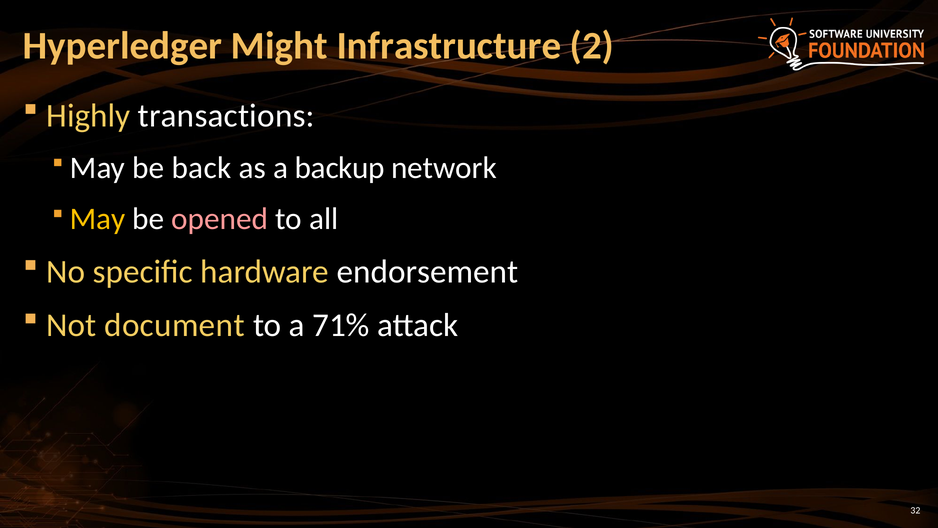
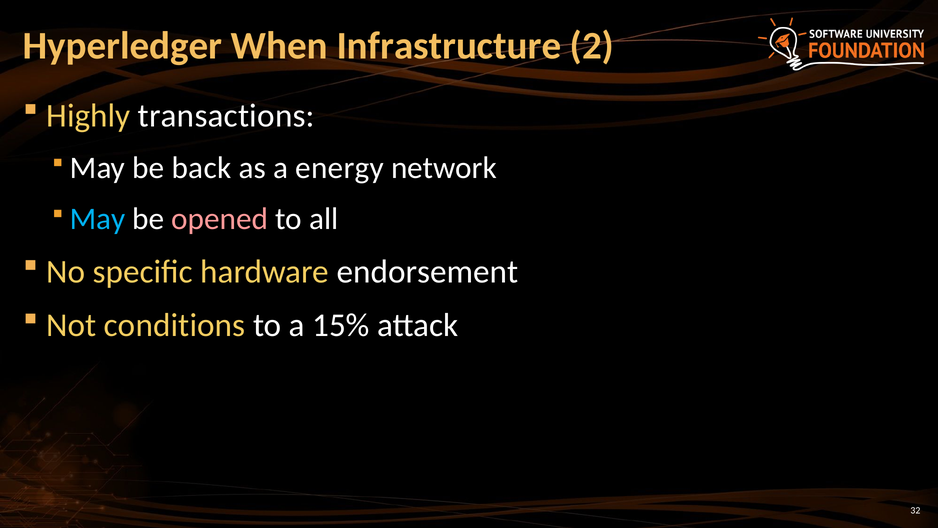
Might: Might -> When (279, 46)
backup: backup -> energy (339, 168)
May colour: yellow -> light blue (98, 219)
document: document -> conditions (175, 325)
71%: 71% -> 15% (341, 325)
